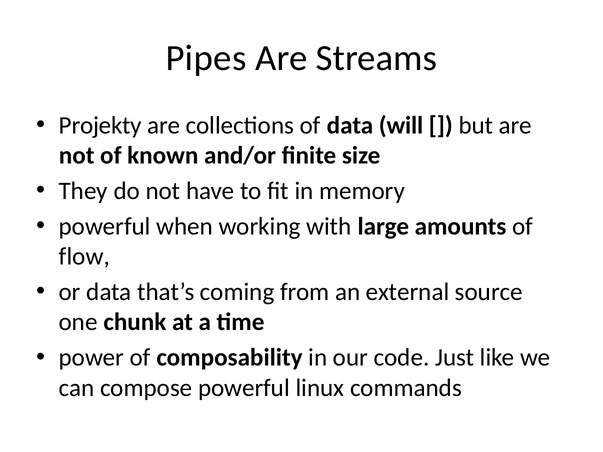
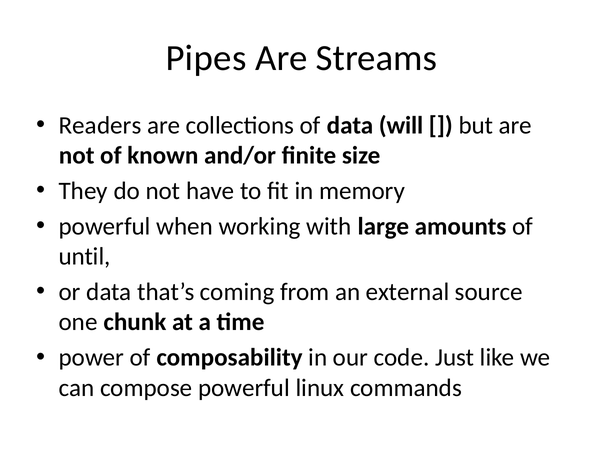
Projekty: Projekty -> Readers (100, 125)
flow: flow -> until (85, 257)
